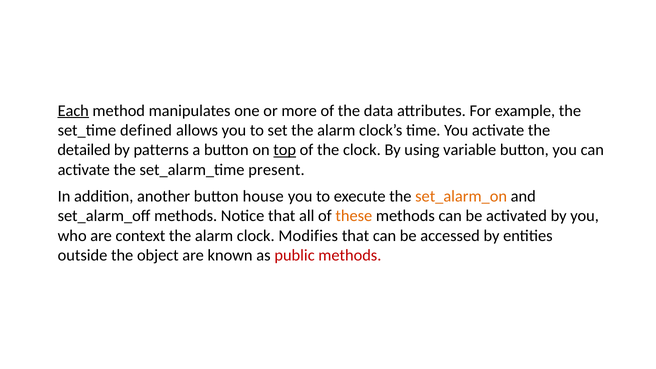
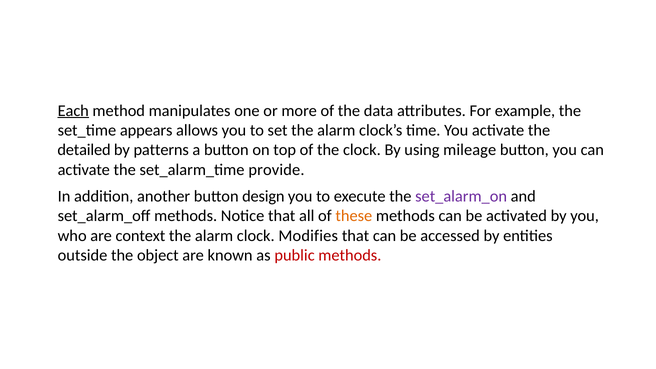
defined: defined -> appears (146, 130)
top underline: present -> none (285, 150)
variable: variable -> mileage (470, 150)
present: present -> provide (276, 170)
house: house -> design (263, 196)
set_alarm_on colour: orange -> purple (461, 196)
